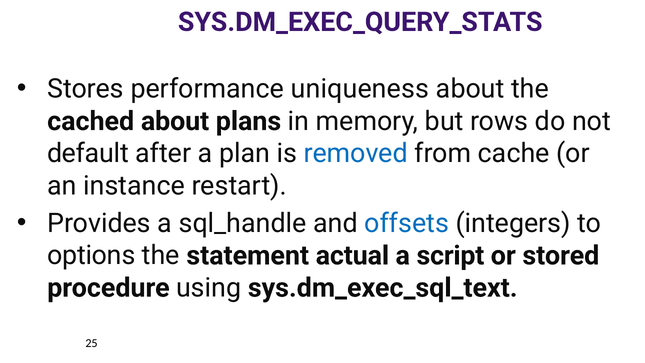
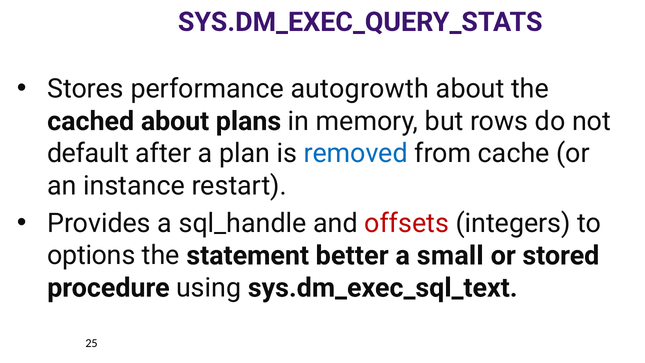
uniqueness: uniqueness -> autogrowth (360, 89)
offsets colour: blue -> red (407, 223)
actual: actual -> better (352, 255)
script: script -> small (450, 255)
